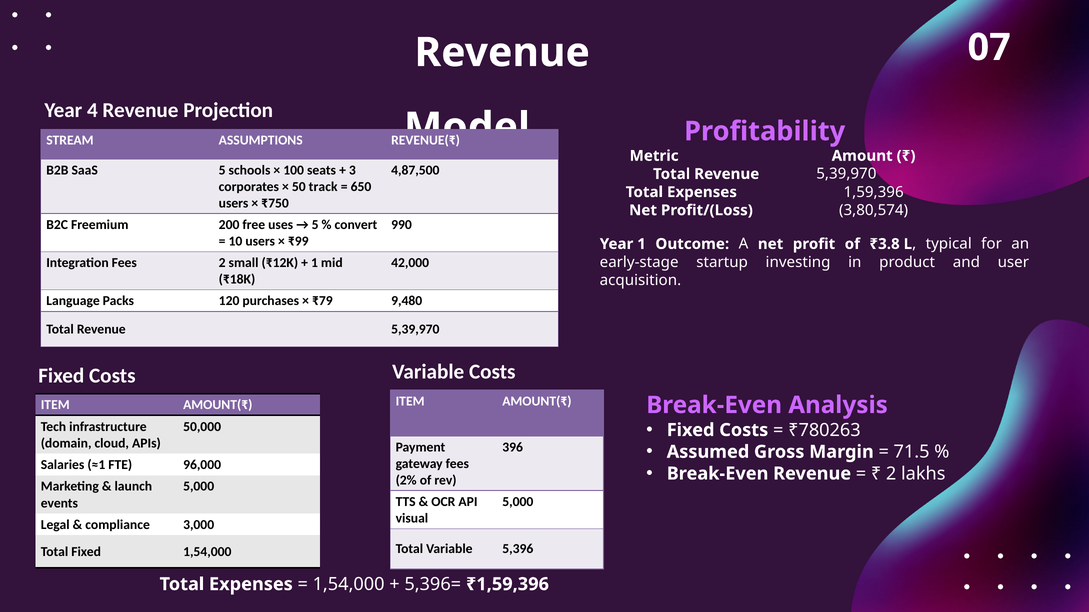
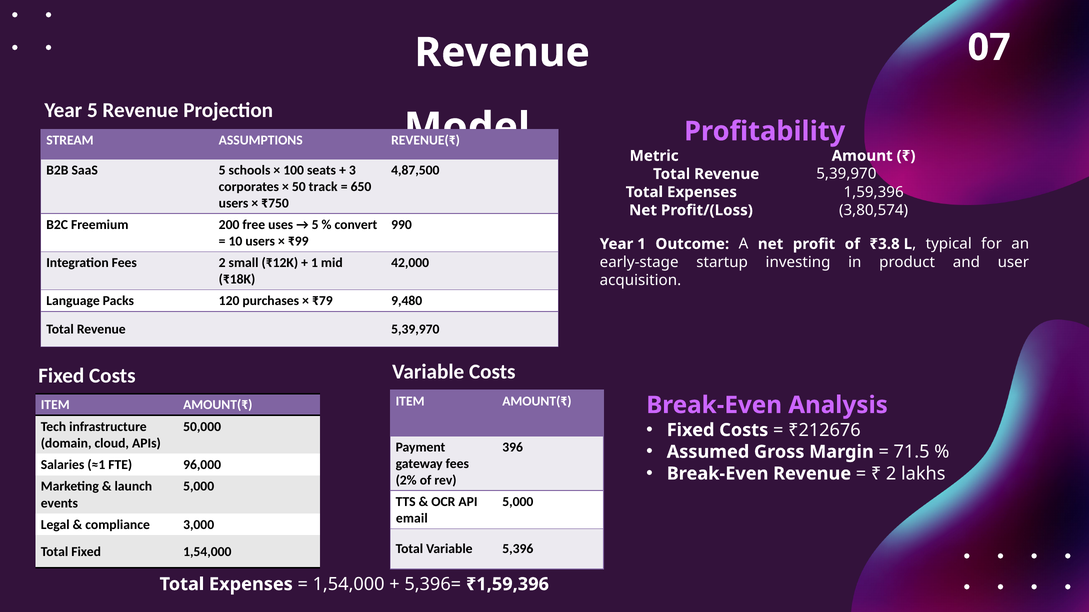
Year 4: 4 -> 5 (92, 110)
₹780263: ₹780263 -> ₹212676 (824, 430)
visual: visual -> email (412, 519)
